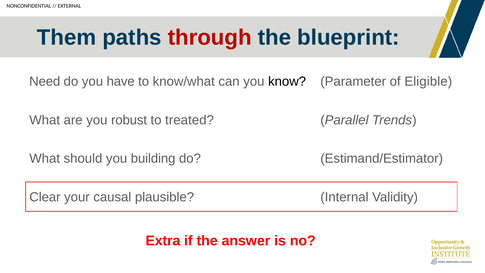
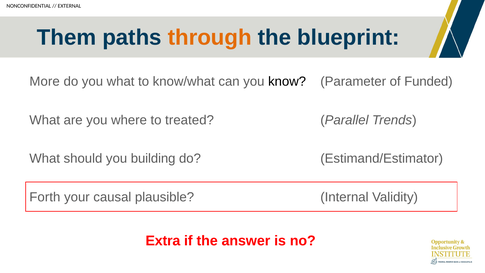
through colour: red -> orange (210, 37)
Need: Need -> More (45, 81)
you have: have -> what (121, 81)
Eligible: Eligible -> Funded (428, 81)
robust: robust -> where (129, 120)
Clear: Clear -> Forth (45, 197)
